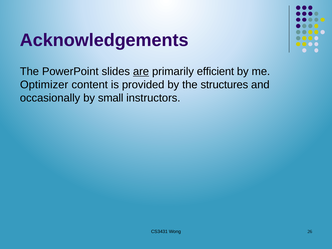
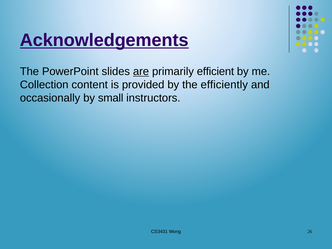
Acknowledgements underline: none -> present (104, 40)
Optimizer: Optimizer -> Collection (44, 85)
structures: structures -> efficiently (224, 85)
